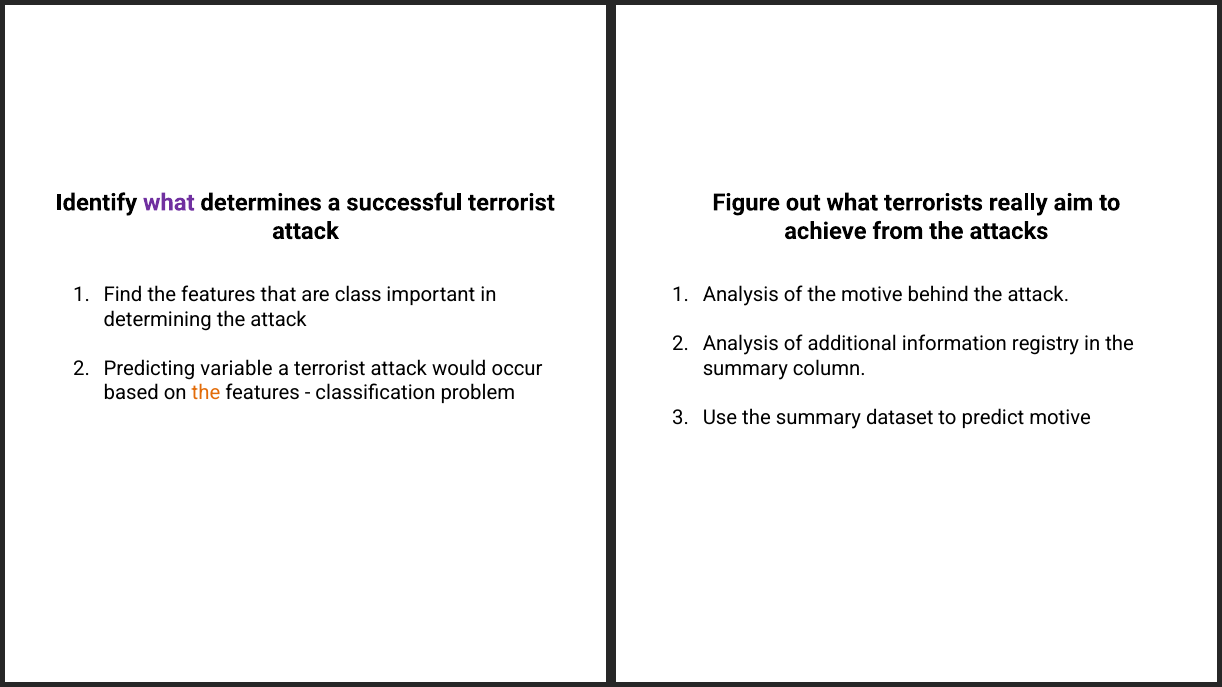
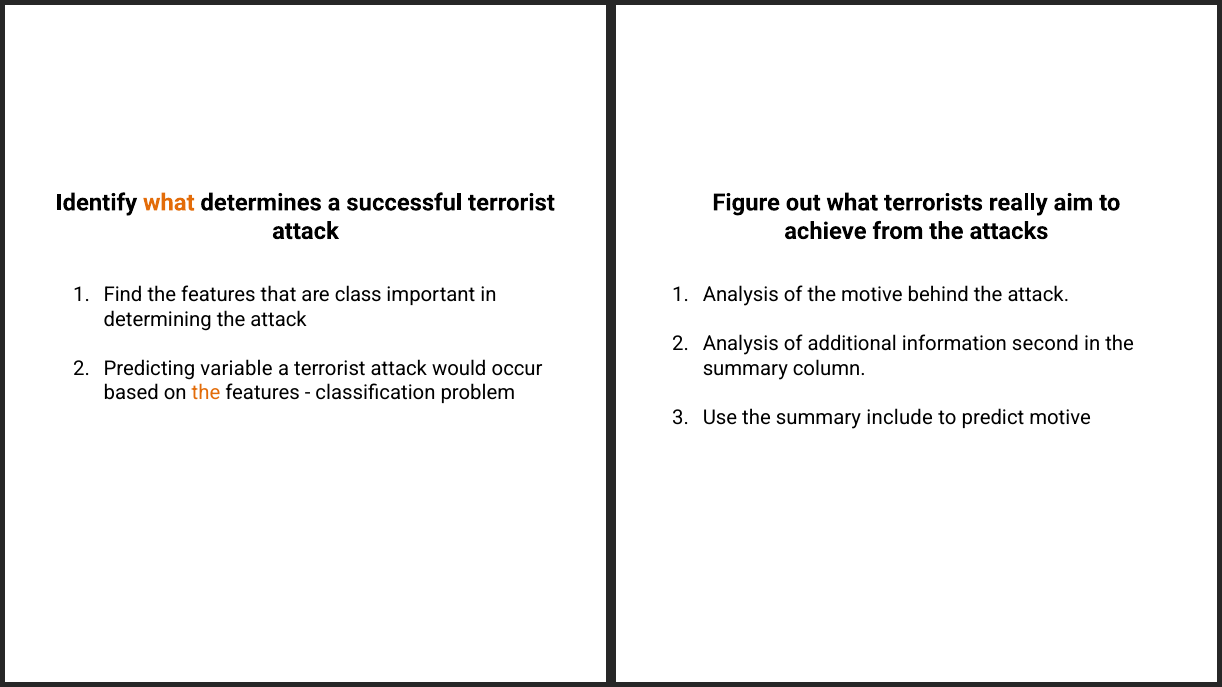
what colour: purple -> orange (169, 203)
registry: registry -> second (1045, 344)
dataset: dataset -> include (900, 418)
